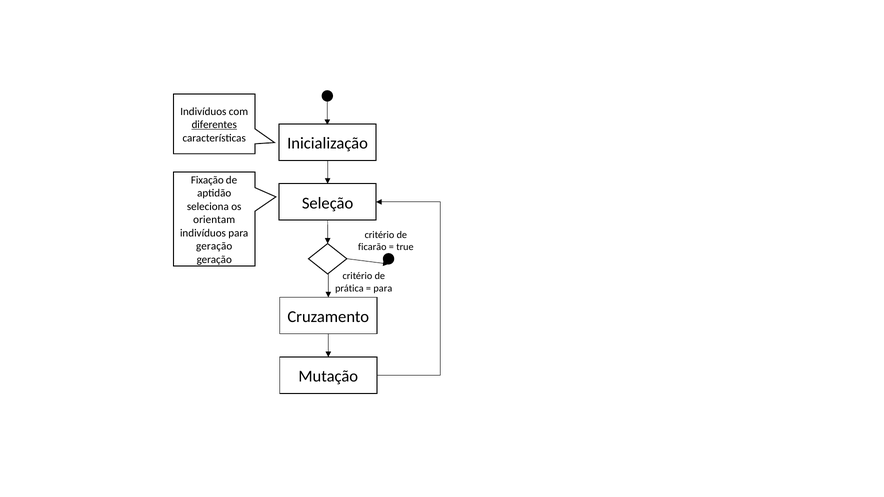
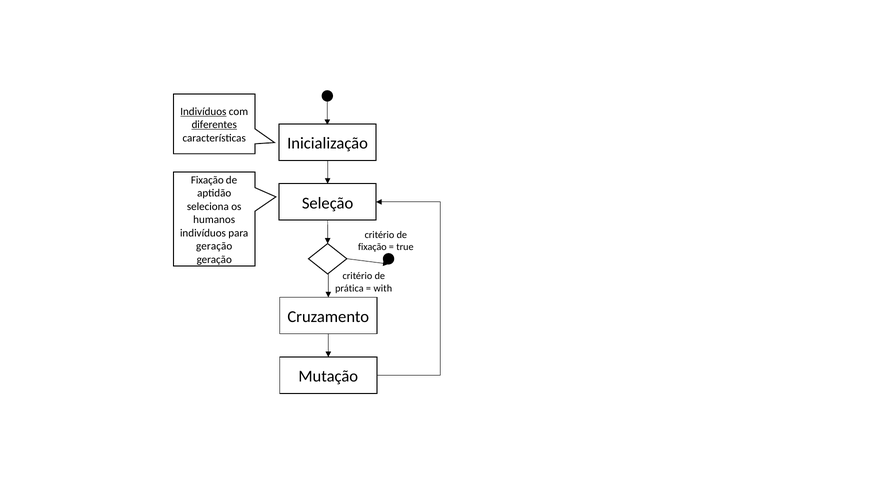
Indivíduos underline: none -> present (203, 111)
orientam: orientam -> humanos (214, 220)
ficarão: ficarão -> fixação (372, 247)
para: para -> with (383, 288)
